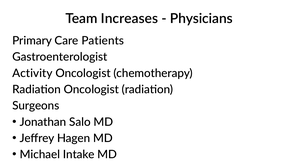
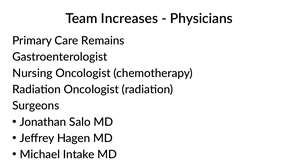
Patients: Patients -> Remains (103, 41)
Activity: Activity -> Nursing (32, 73)
